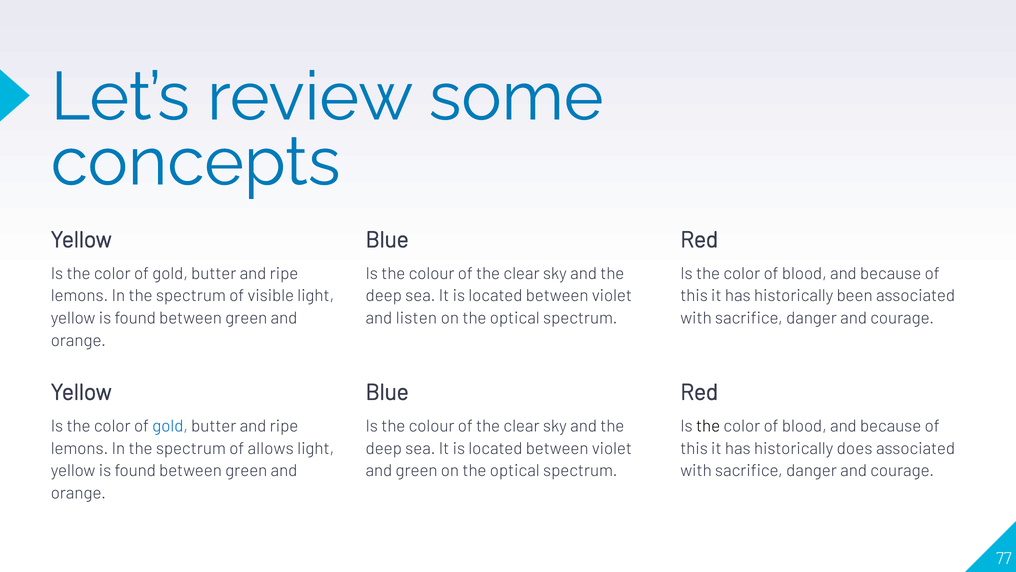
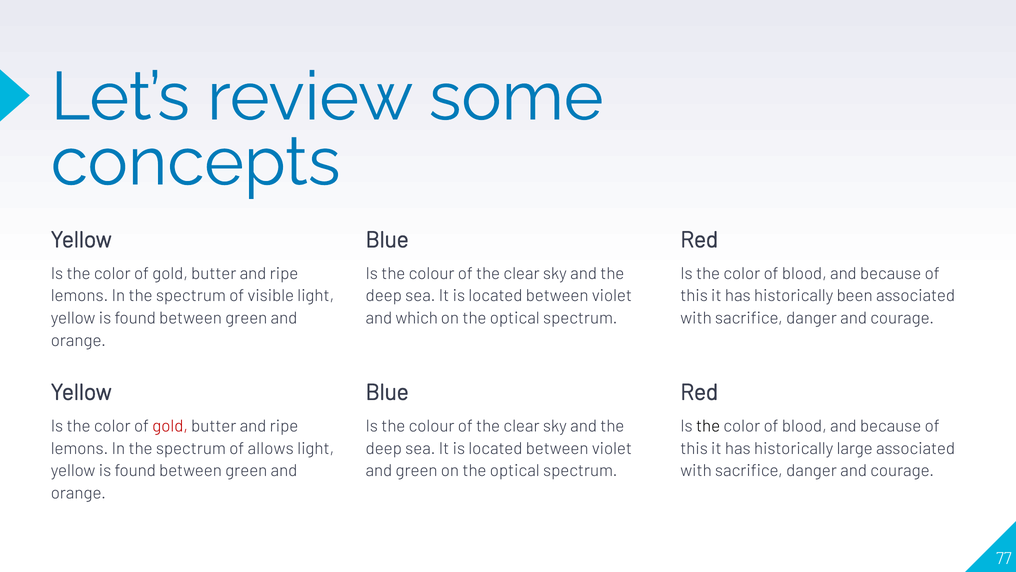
listen: listen -> which (417, 318)
gold colour: blue -> red (170, 426)
does: does -> large (855, 448)
